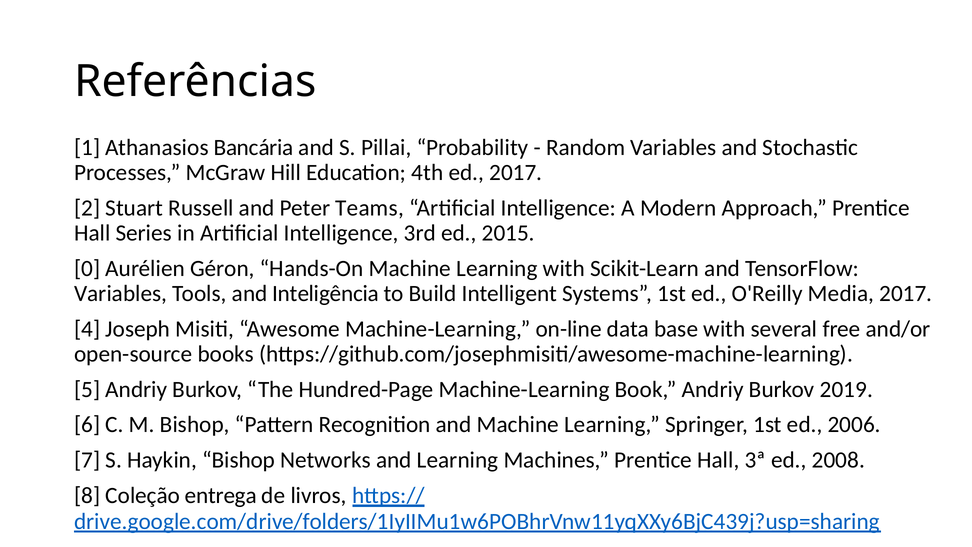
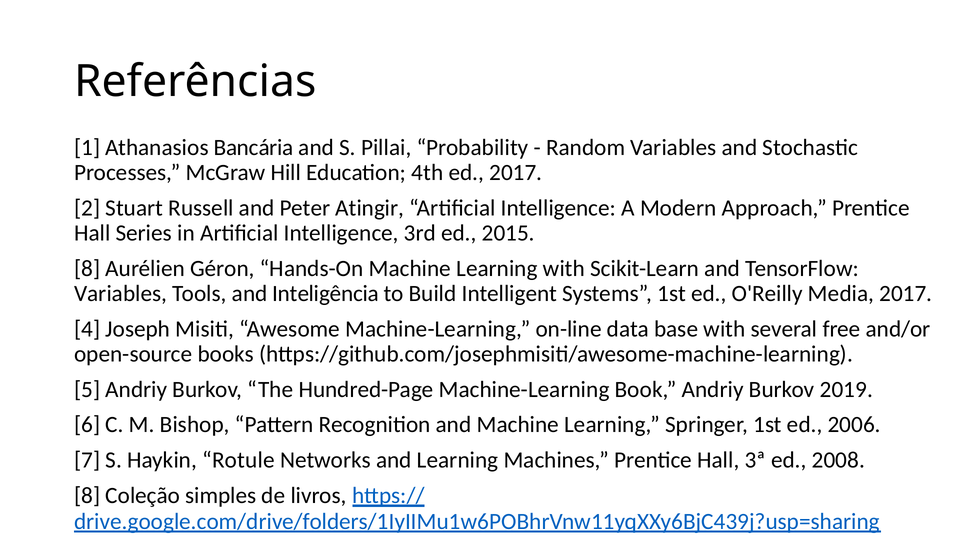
Teams: Teams -> Atingir (370, 208)
0: 0 -> 8 (87, 268)
Haykin Bishop: Bishop -> Rotule (238, 460)
entrega: entrega -> simples (221, 495)
